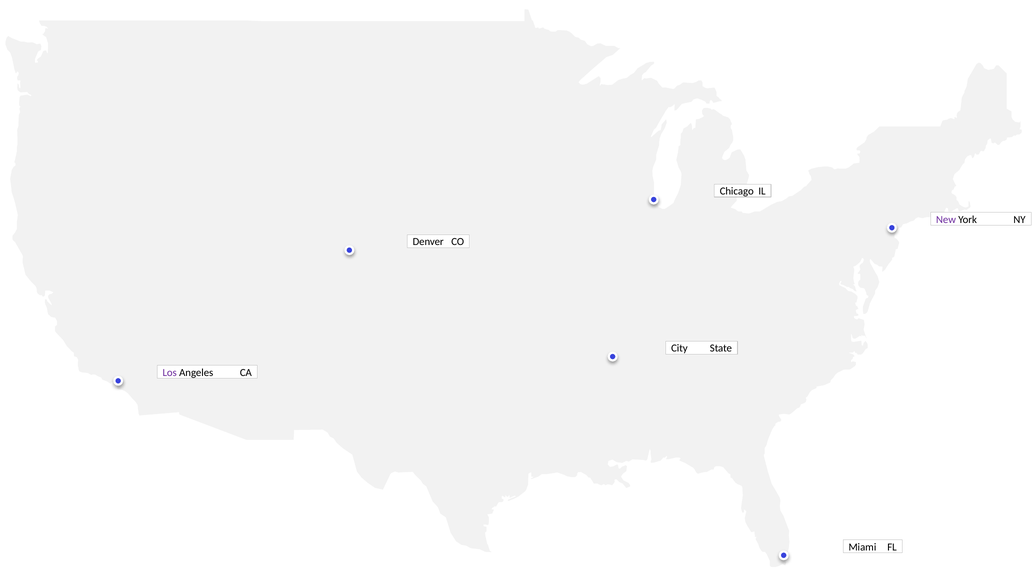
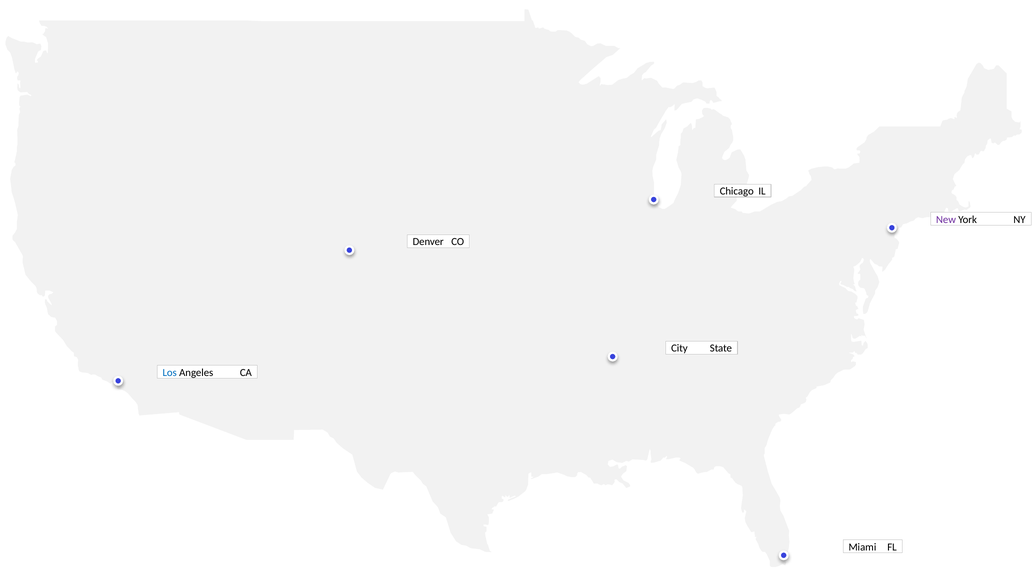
Los colour: purple -> blue (170, 372)
